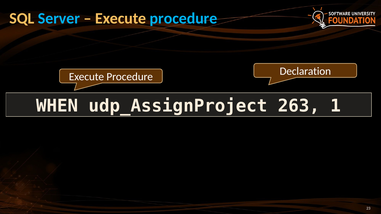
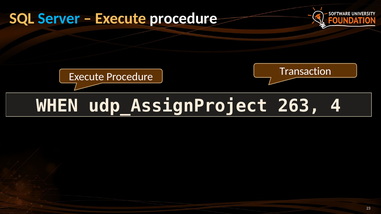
procedure colour: light blue -> white (184, 19)
Declaration: Declaration -> Transaction (305, 71)
1: 1 -> 4 (336, 106)
